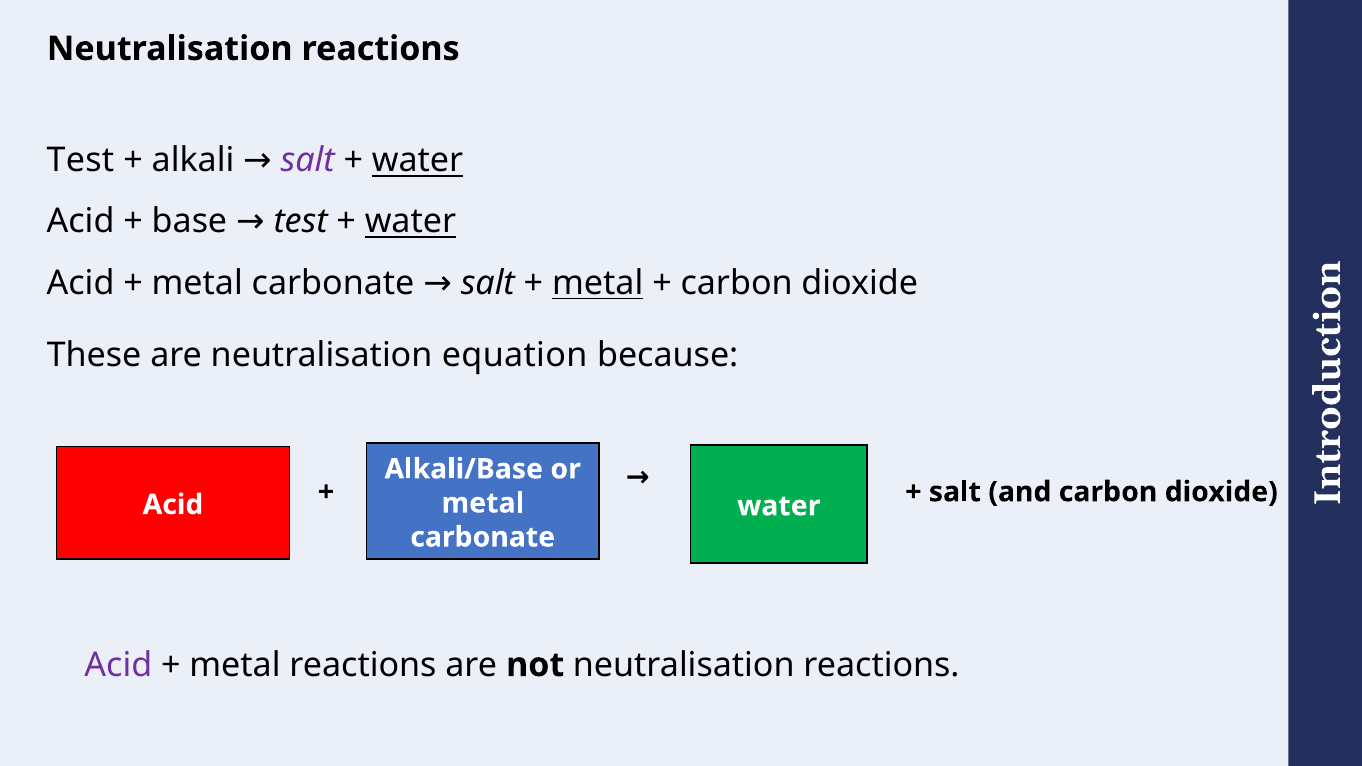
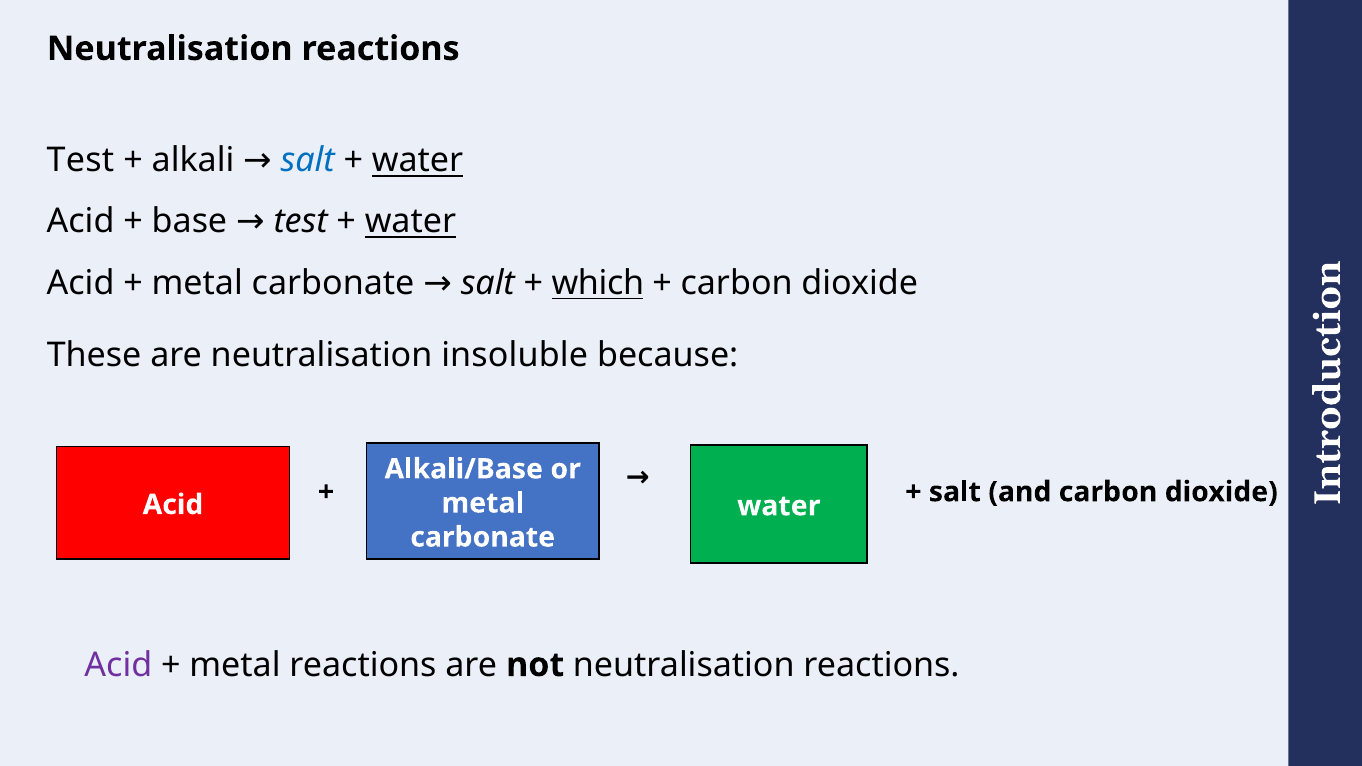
salt colour: purple -> blue (308, 160)
metal: metal -> which (598, 283)
equation: equation -> insoluble (515, 356)
